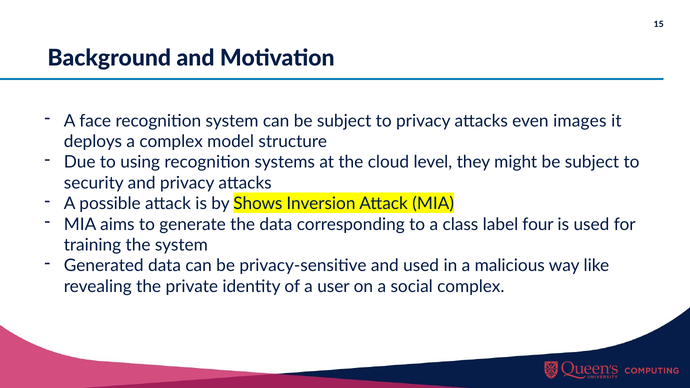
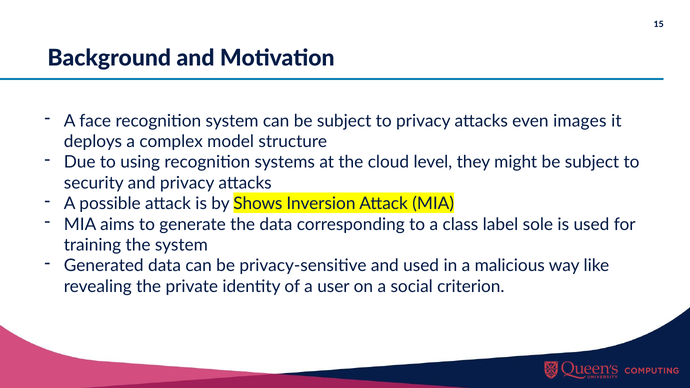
four: four -> sole (538, 224)
social complex: complex -> criterion (471, 287)
